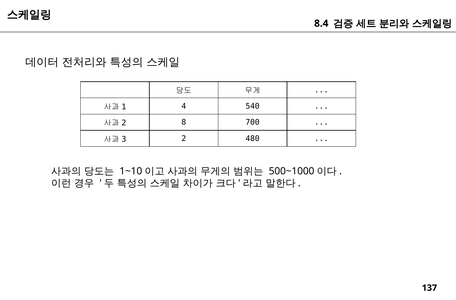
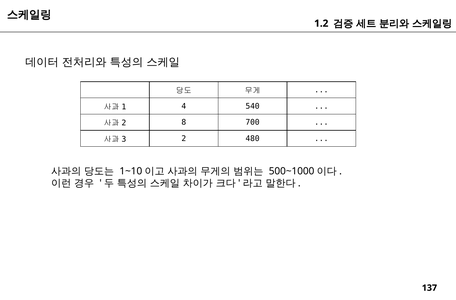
8.4: 8.4 -> 1.2 (321, 23)
